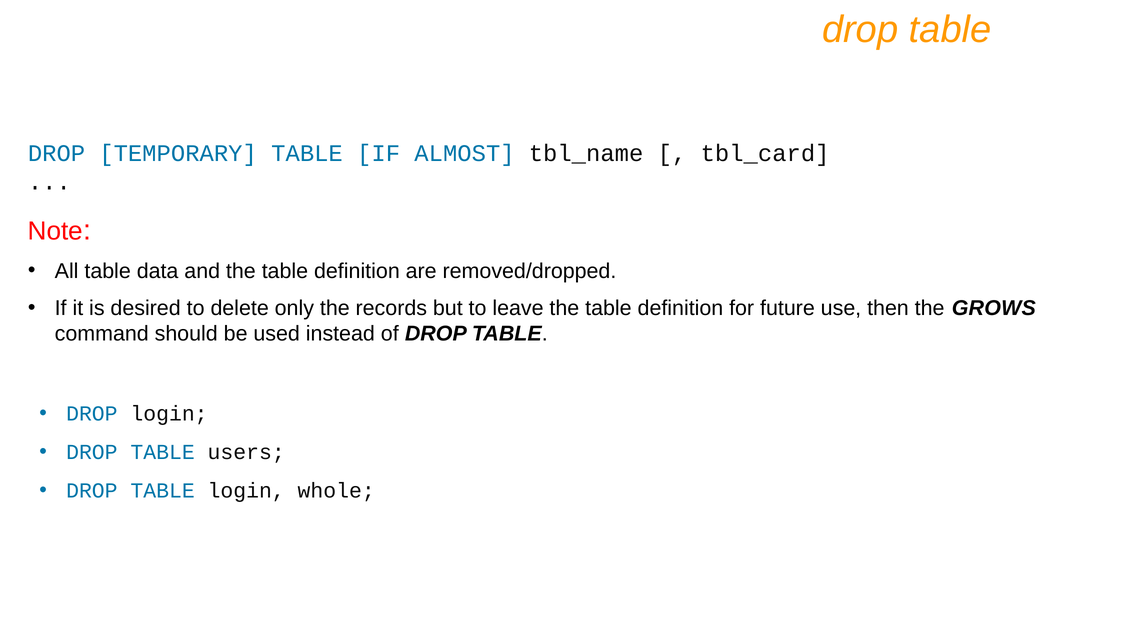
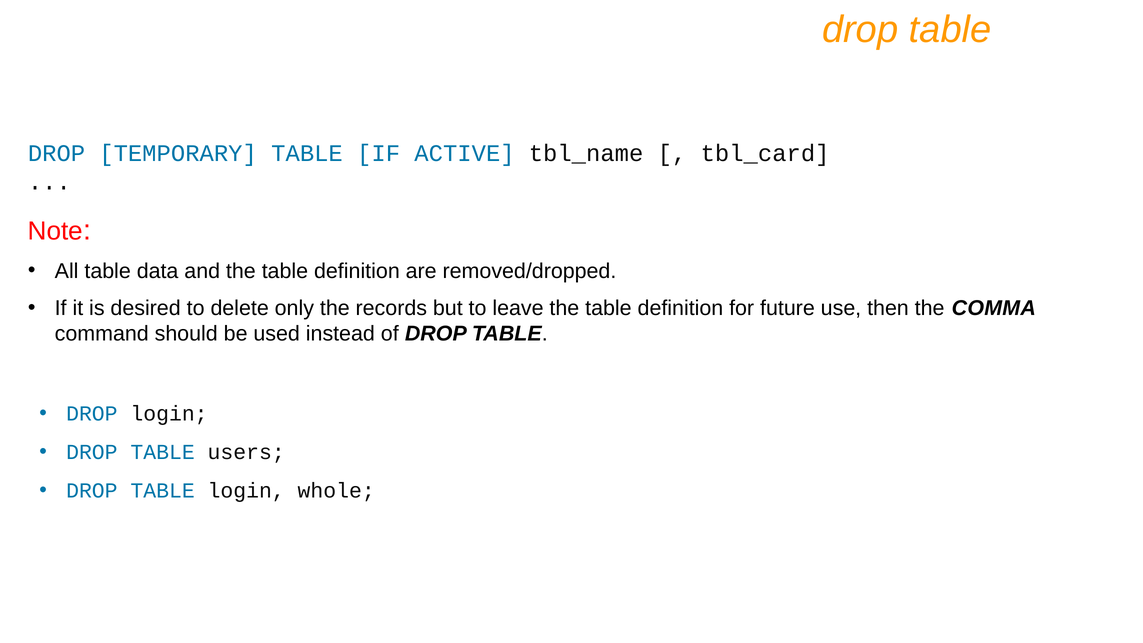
ALMOST: ALMOST -> ACTIVE (465, 153)
GROWS: GROWS -> COMMA (994, 308)
